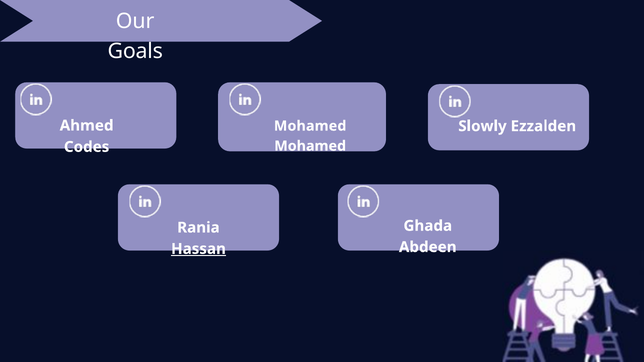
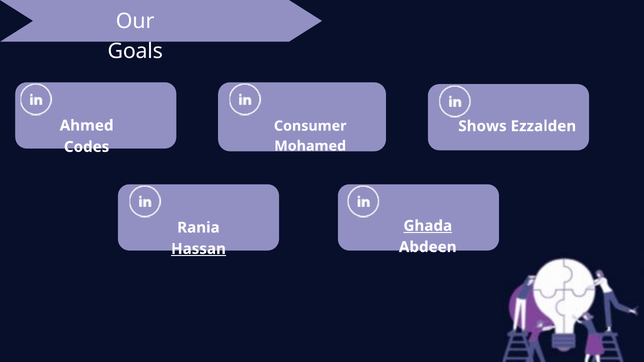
Mohamed: Mohamed -> Consumer (310, 126)
Slowly: Slowly -> Shows (482, 126)
Ghada underline: none -> present (428, 226)
